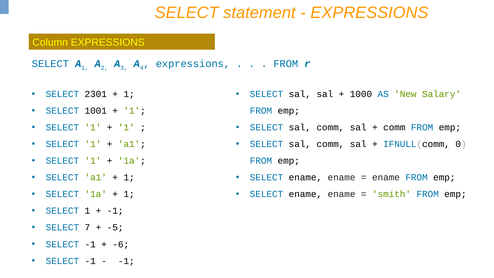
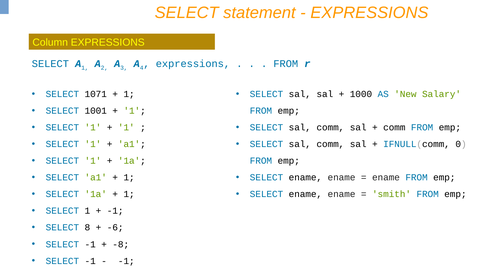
2301: 2301 -> 1071 (96, 94)
7: 7 -> 8 (87, 227)
-5: -5 -> -6 (115, 227)
-6: -6 -> -8 (121, 244)
